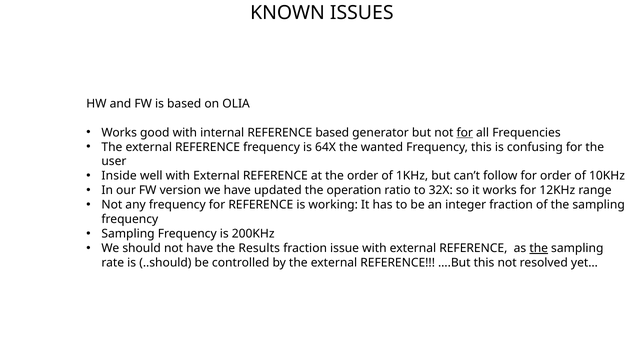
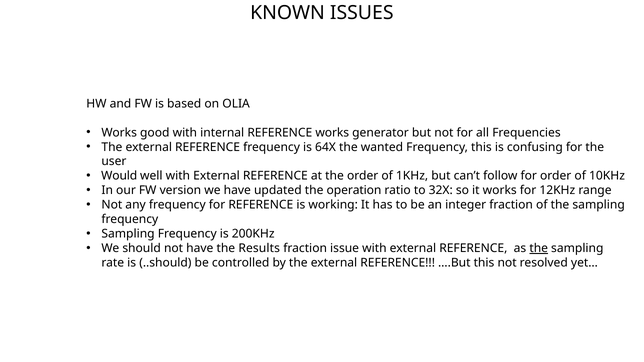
REFERENCE based: based -> works (332, 133)
for underline: present -> none (465, 133)
Inside: Inside -> Would (119, 176)
